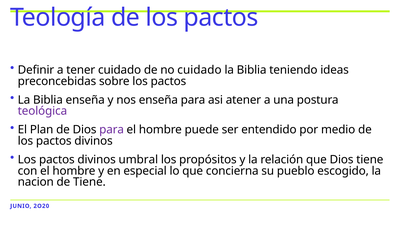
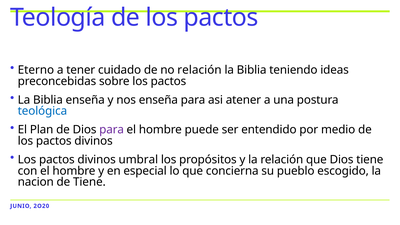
Definir: Definir -> Eterno (36, 70)
no cuidado: cuidado -> relación (199, 70)
teológica colour: purple -> blue (42, 111)
